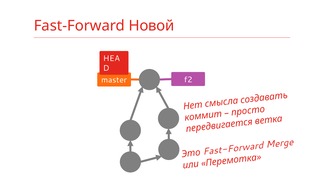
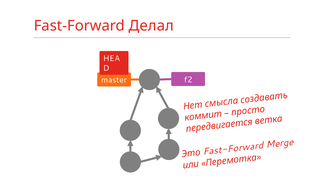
Новой: Новой -> Делал (151, 26)
